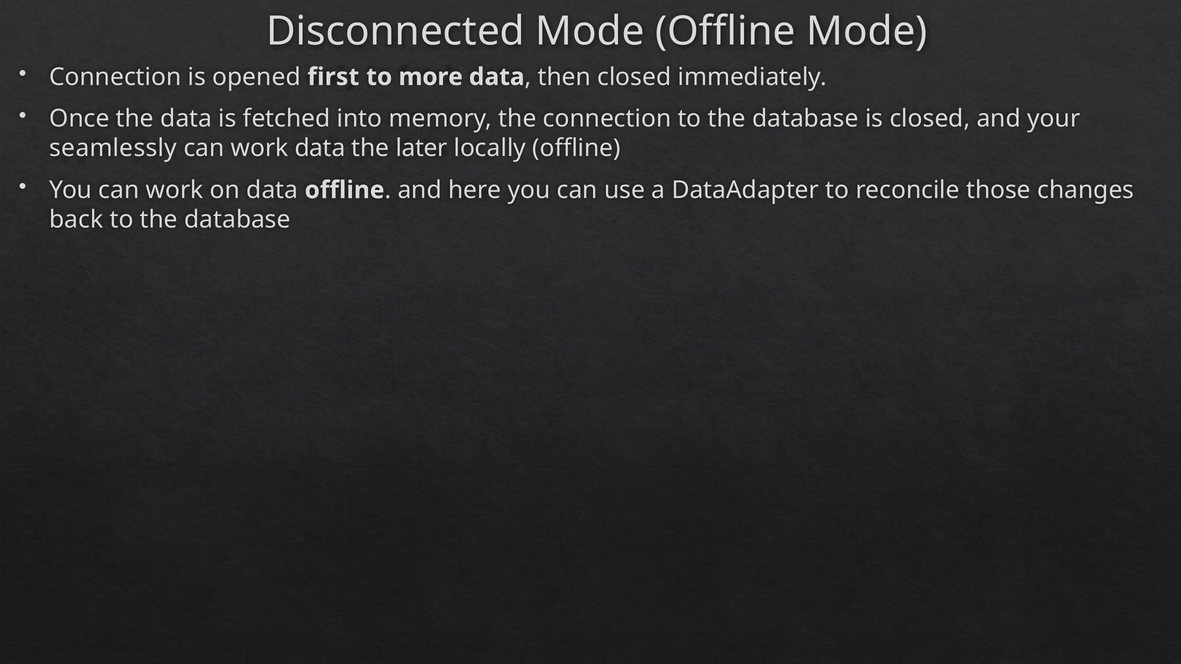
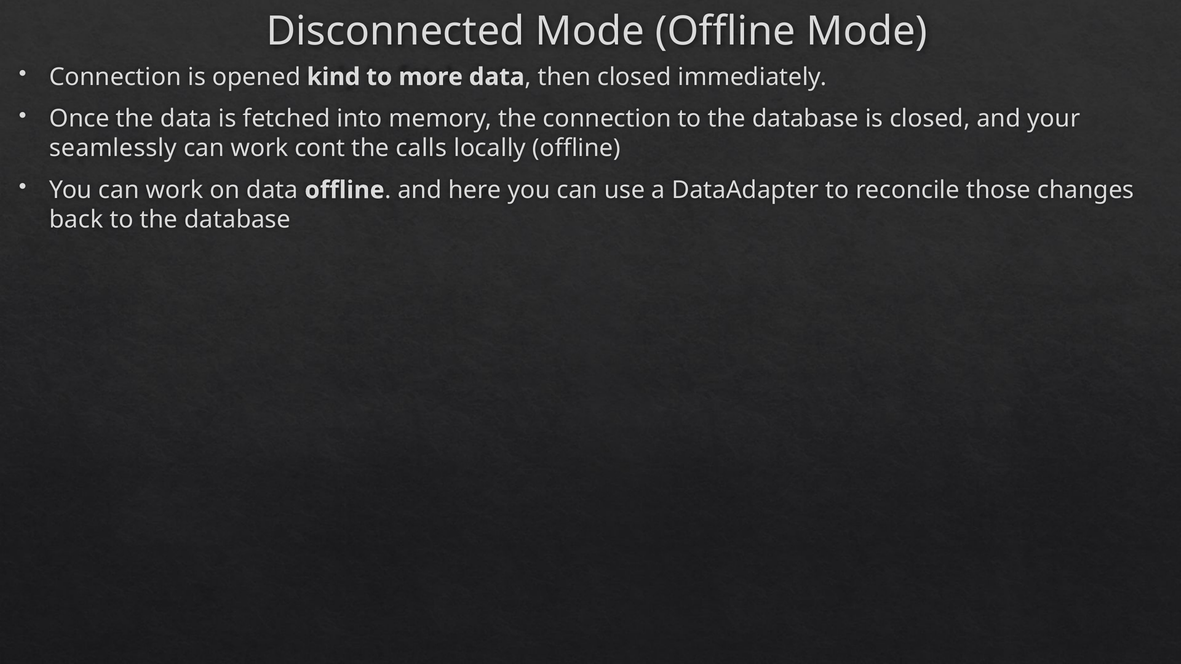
first: first -> kind (334, 77)
work data: data -> cont (320, 148)
later: later -> calls (421, 148)
